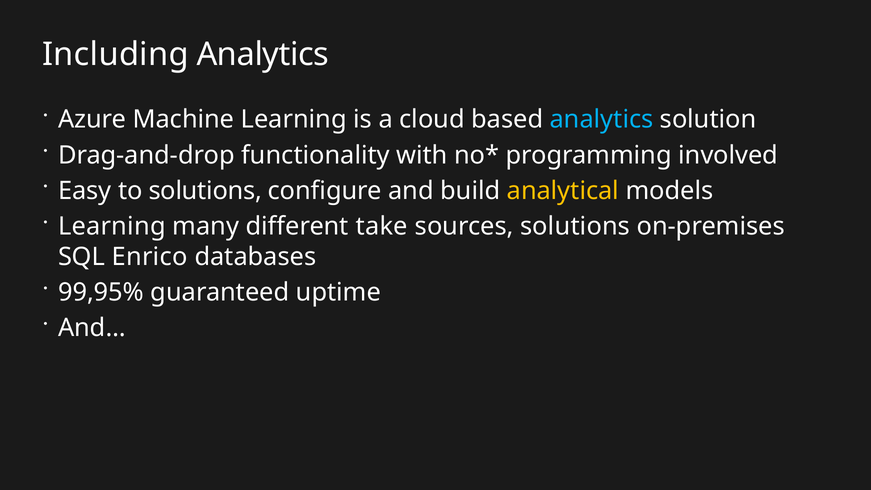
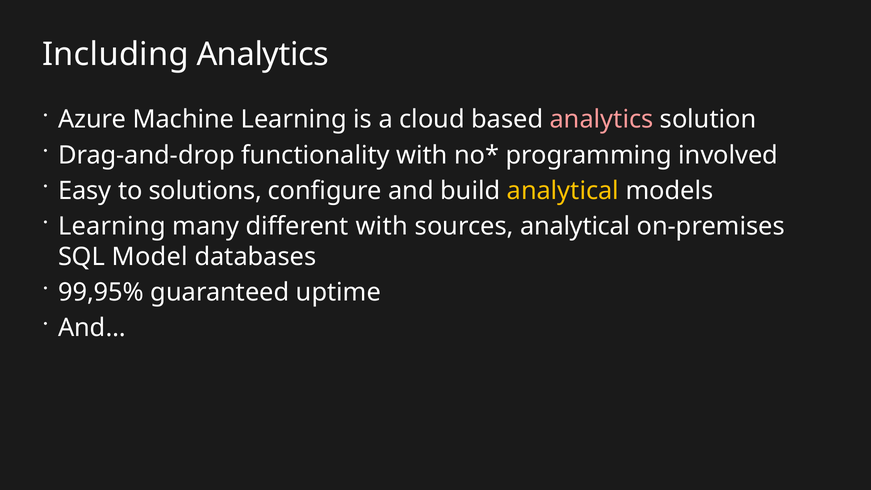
analytics colour: light blue -> pink (602, 120)
different take: take -> with (382, 226)
sources solutions: solutions -> analytical (575, 226)
Enrico: Enrico -> Model (150, 257)
